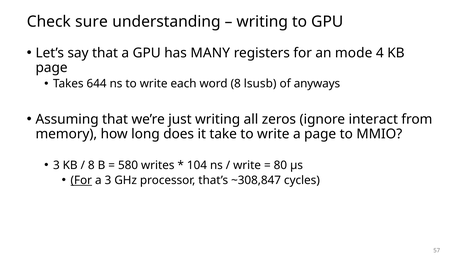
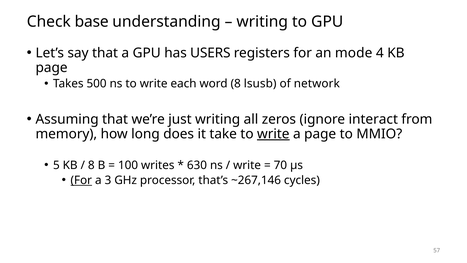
sure: sure -> base (92, 22)
MANY: MANY -> USERS (210, 53)
644: 644 -> 500 (97, 84)
anyways: anyways -> network (317, 84)
write underline: none -> present (273, 134)
3: 3 -> 5 (56, 165)
580: 580 -> 100 (128, 165)
104: 104 -> 630 (197, 165)
80: 80 -> 70 (280, 165)
~308,847: ~308,847 -> ~267,146 (256, 180)
